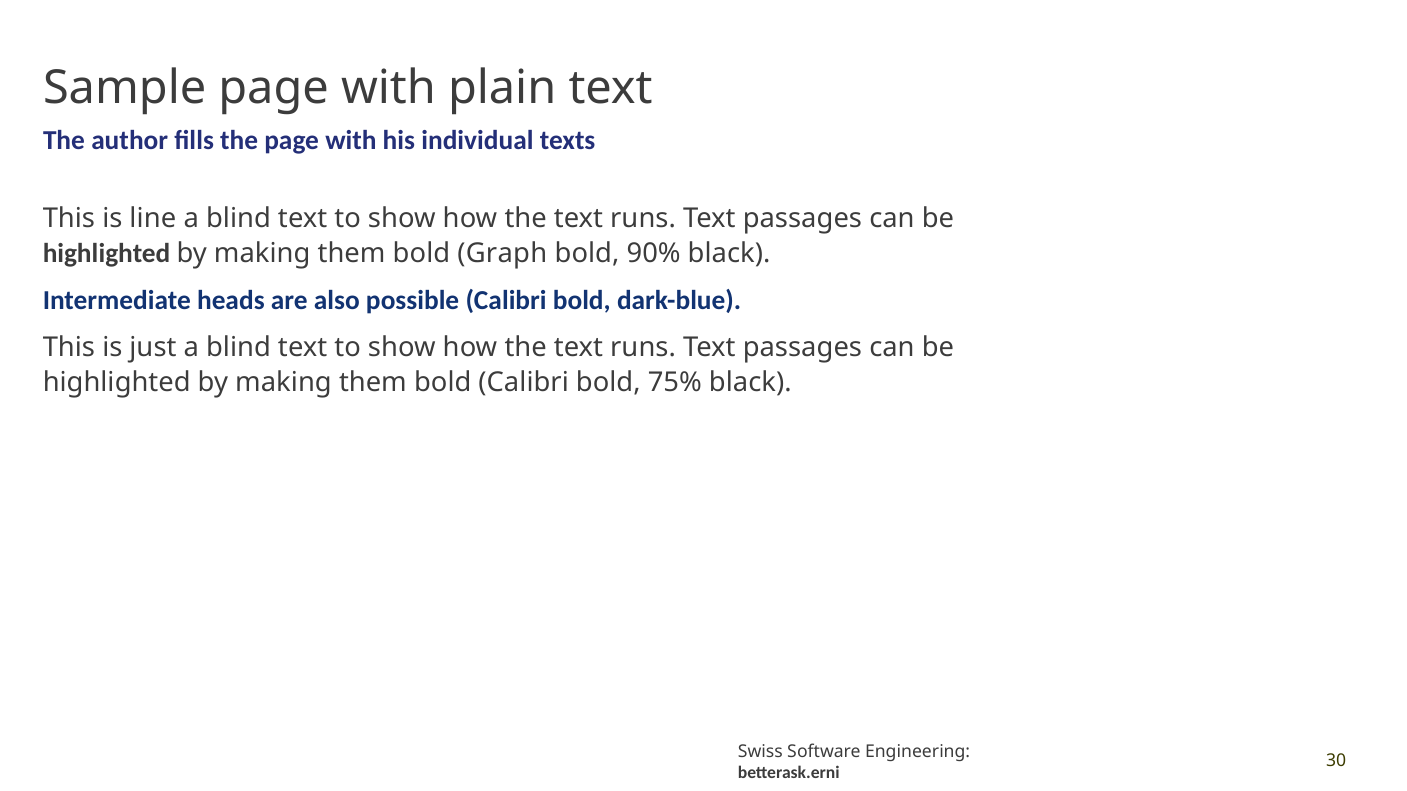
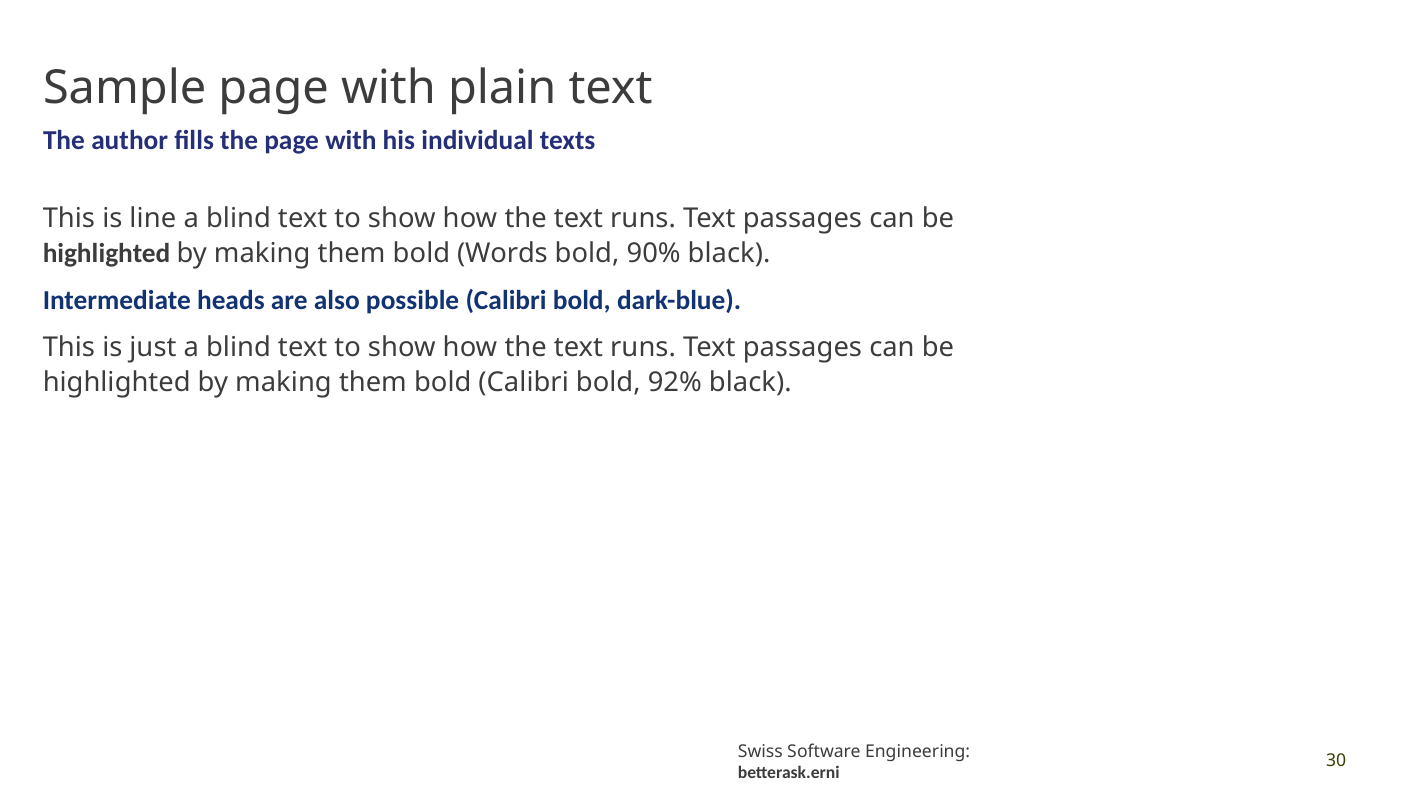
Graph: Graph -> Words (502, 253)
75%: 75% -> 92% (675, 382)
